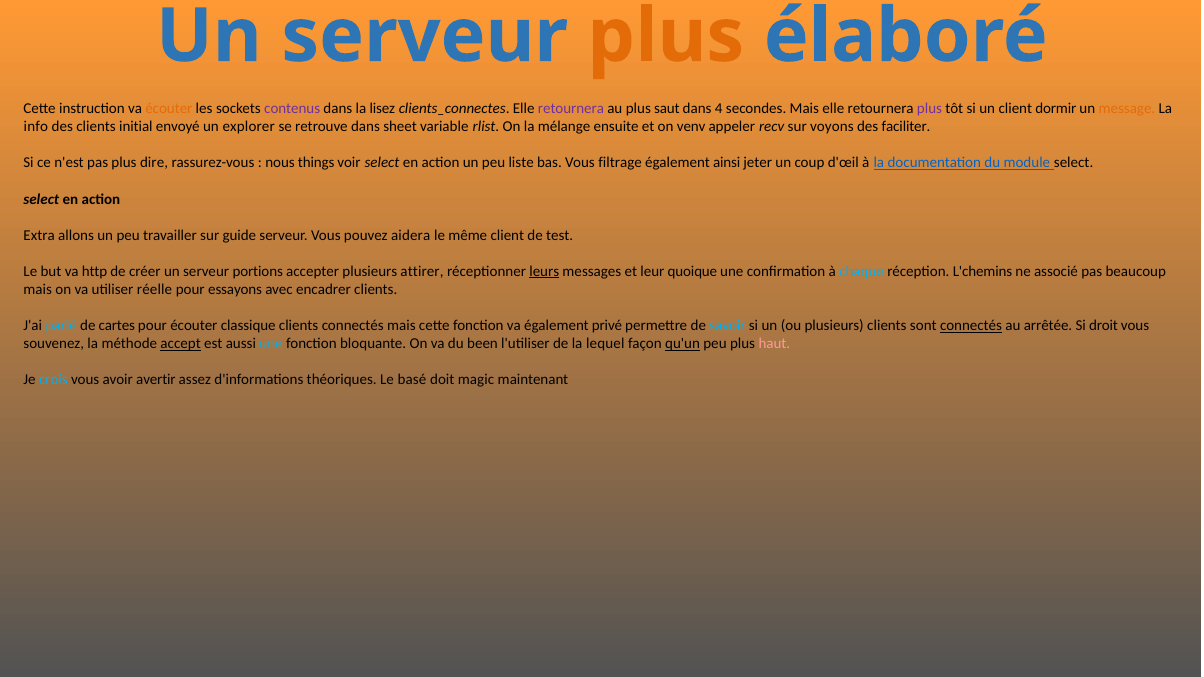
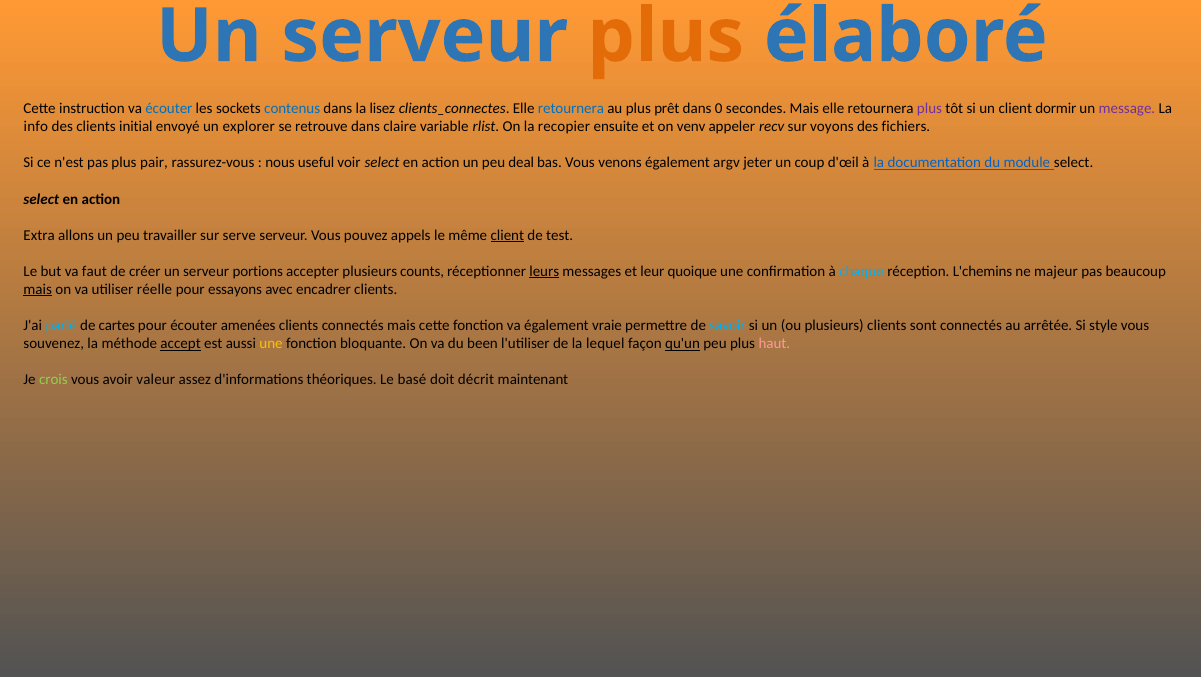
écouter colour: orange -> blue (169, 109)
contenus colour: purple -> blue (292, 109)
retournera colour: purple -> blue (571, 109)
saut: saut -> prêt (667, 109)
4: 4 -> 0 (719, 109)
message colour: orange -> purple (1127, 109)
sheet: sheet -> claire (400, 127)
mélange: mélange -> recopier (564, 127)
faciliter: faciliter -> fichiers (906, 127)
dire: dire -> pair (154, 163)
things: things -> useful (316, 163)
liste: liste -> deal (521, 163)
filtrage: filtrage -> venons (620, 163)
ainsi: ainsi -> argv (727, 163)
guide: guide -> serve (239, 235)
aidera: aidera -> appels (411, 235)
client underline: none -> present (507, 235)
http: http -> faut (94, 271)
attirer: attirer -> counts (422, 271)
associé: associé -> majeur (1056, 271)
mais underline: none -> present (38, 290)
classique: classique -> amenées (248, 326)
privé: privé -> vraie (607, 326)
connectés underline: present -> none (971, 326)
droit: droit -> style (1103, 326)
une colour: light blue -> yellow (271, 344)
crois colour: light blue -> light green (53, 380)
avertir: avertir -> valeur (156, 380)
magic: magic -> décrit (476, 380)
